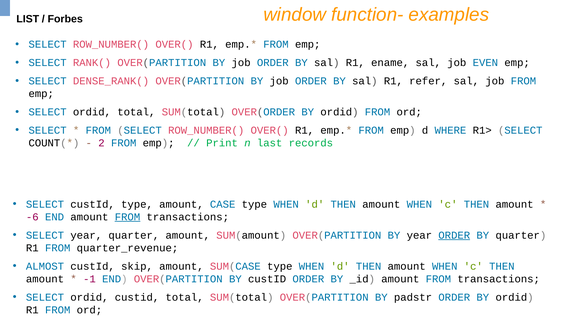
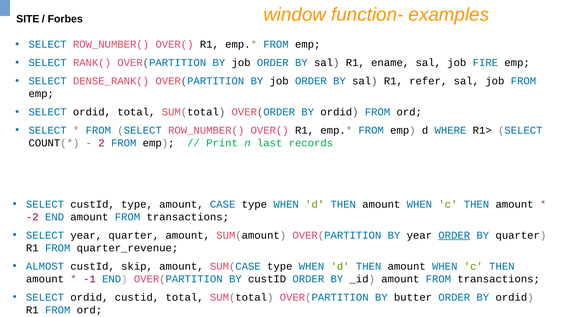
LIST: LIST -> SITE (28, 19)
EVEN: EVEN -> FIRE (485, 63)
-6: -6 -> -2 (32, 217)
FROM underline: present -> none (127, 217)
padstr: padstr -> butter (413, 297)
